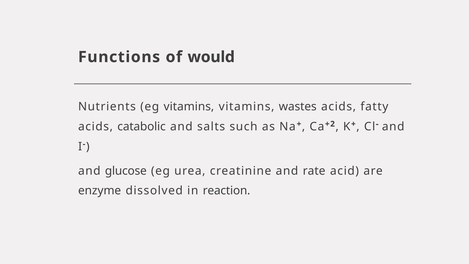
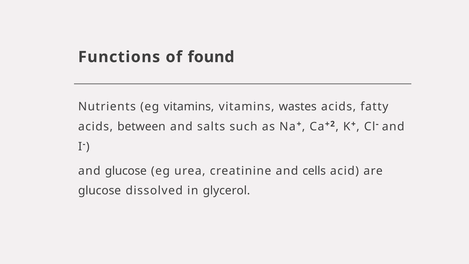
would: would -> found (211, 57)
catabolic: catabolic -> between (141, 127)
rate: rate -> cells (314, 171)
enzyme: enzyme -> glucose (100, 191)
reaction: reaction -> glycerol (226, 191)
